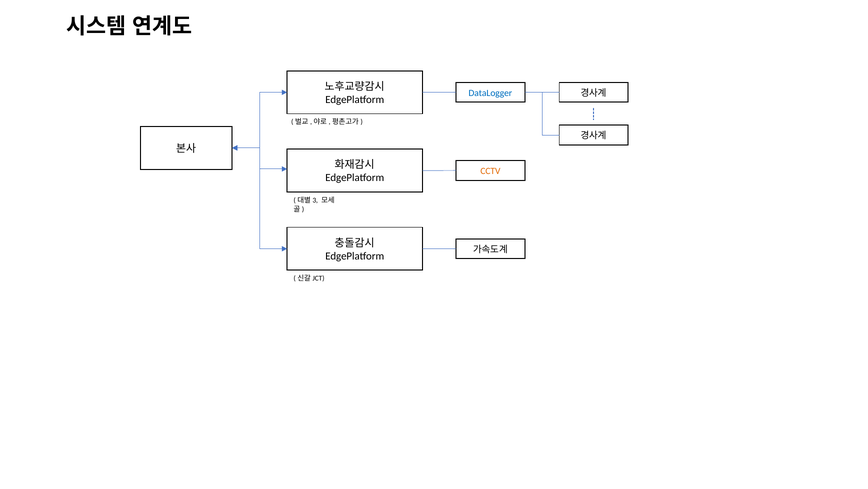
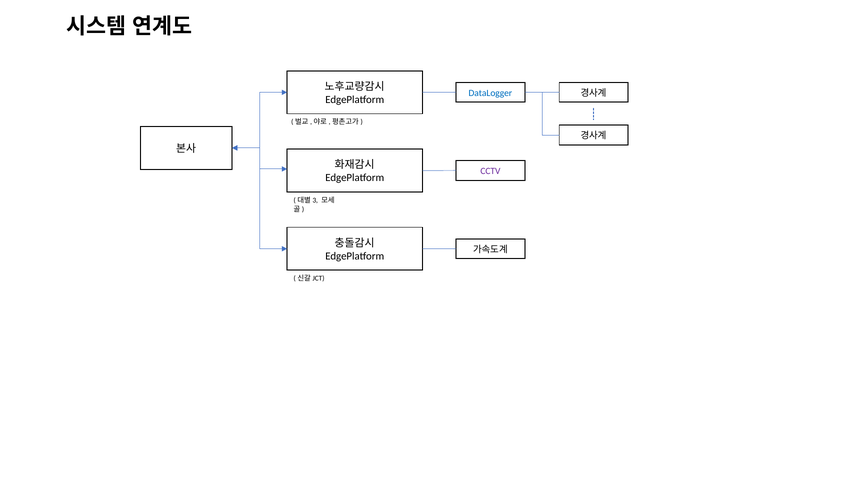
CCTV colour: orange -> purple (490, 171)
